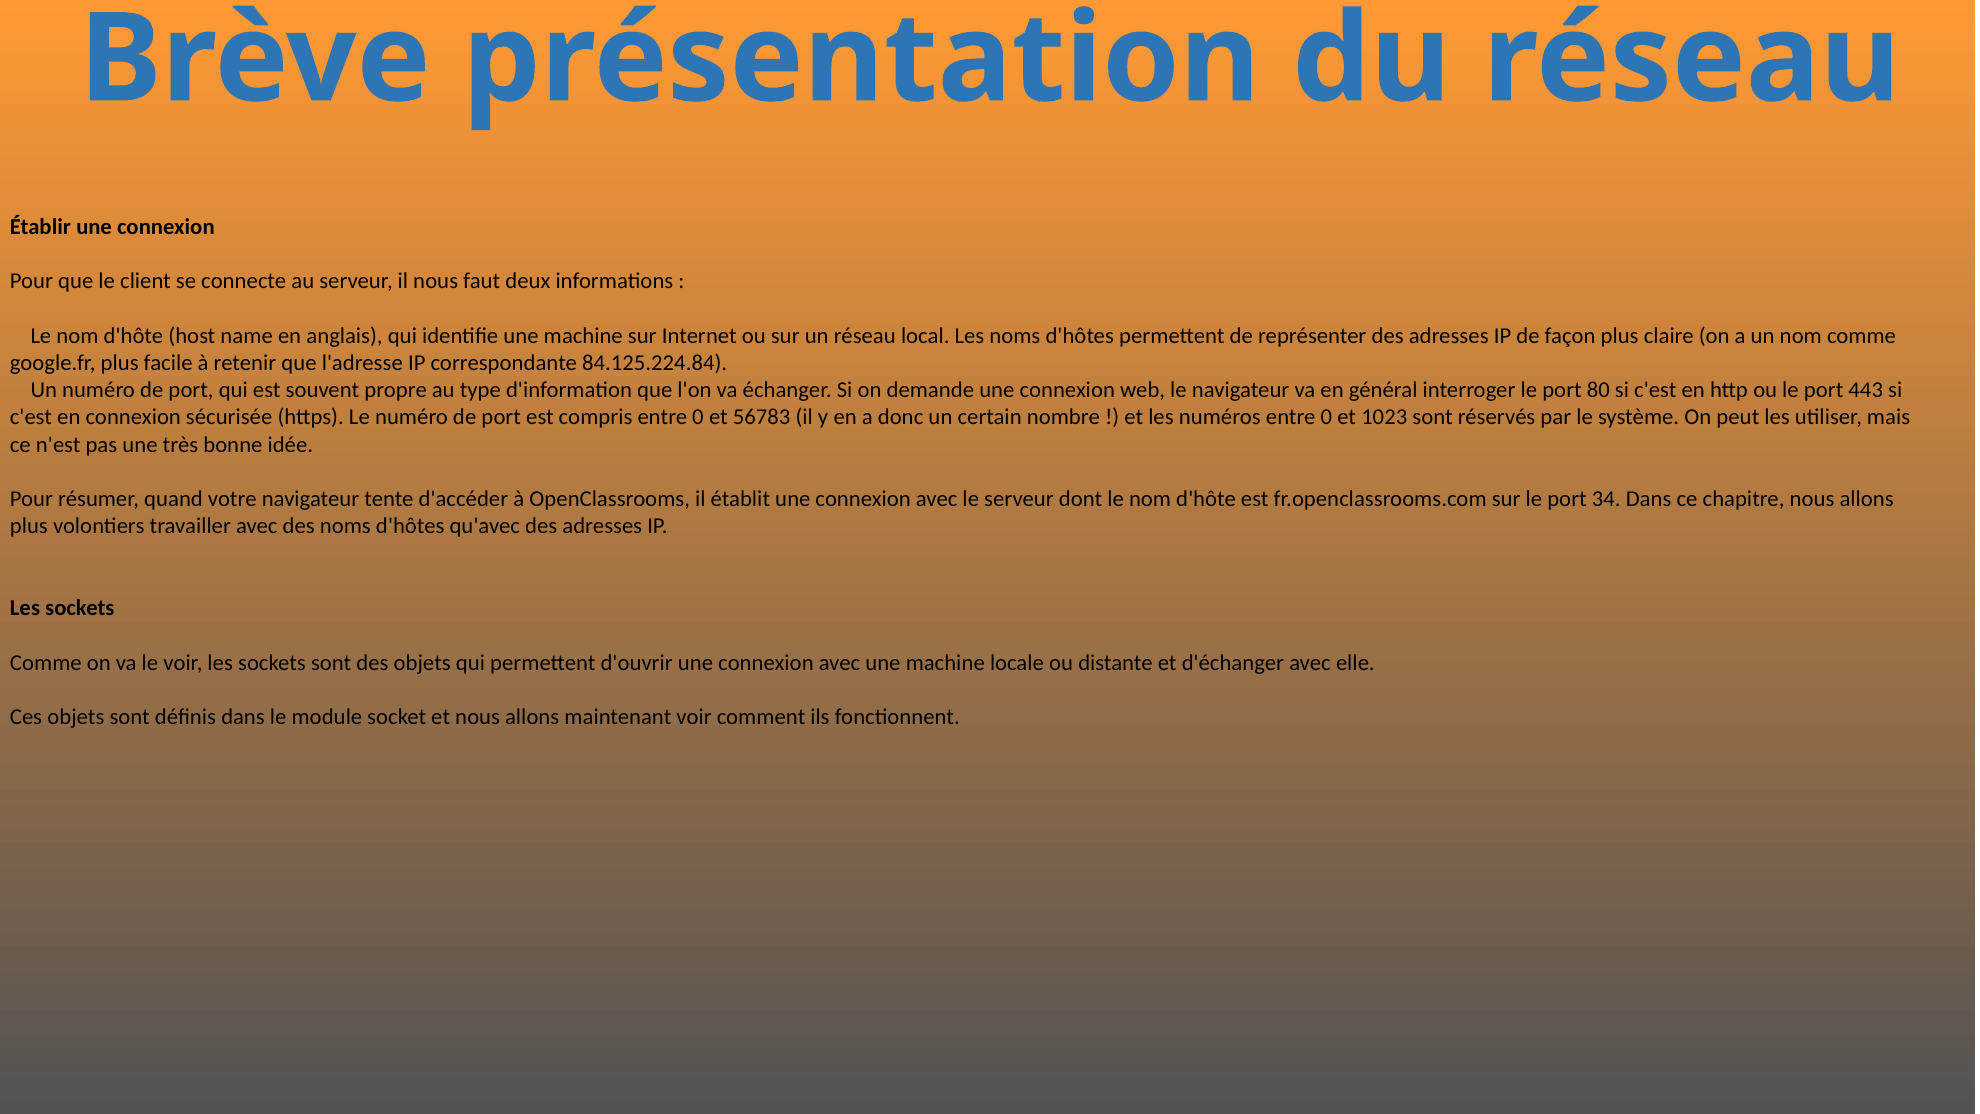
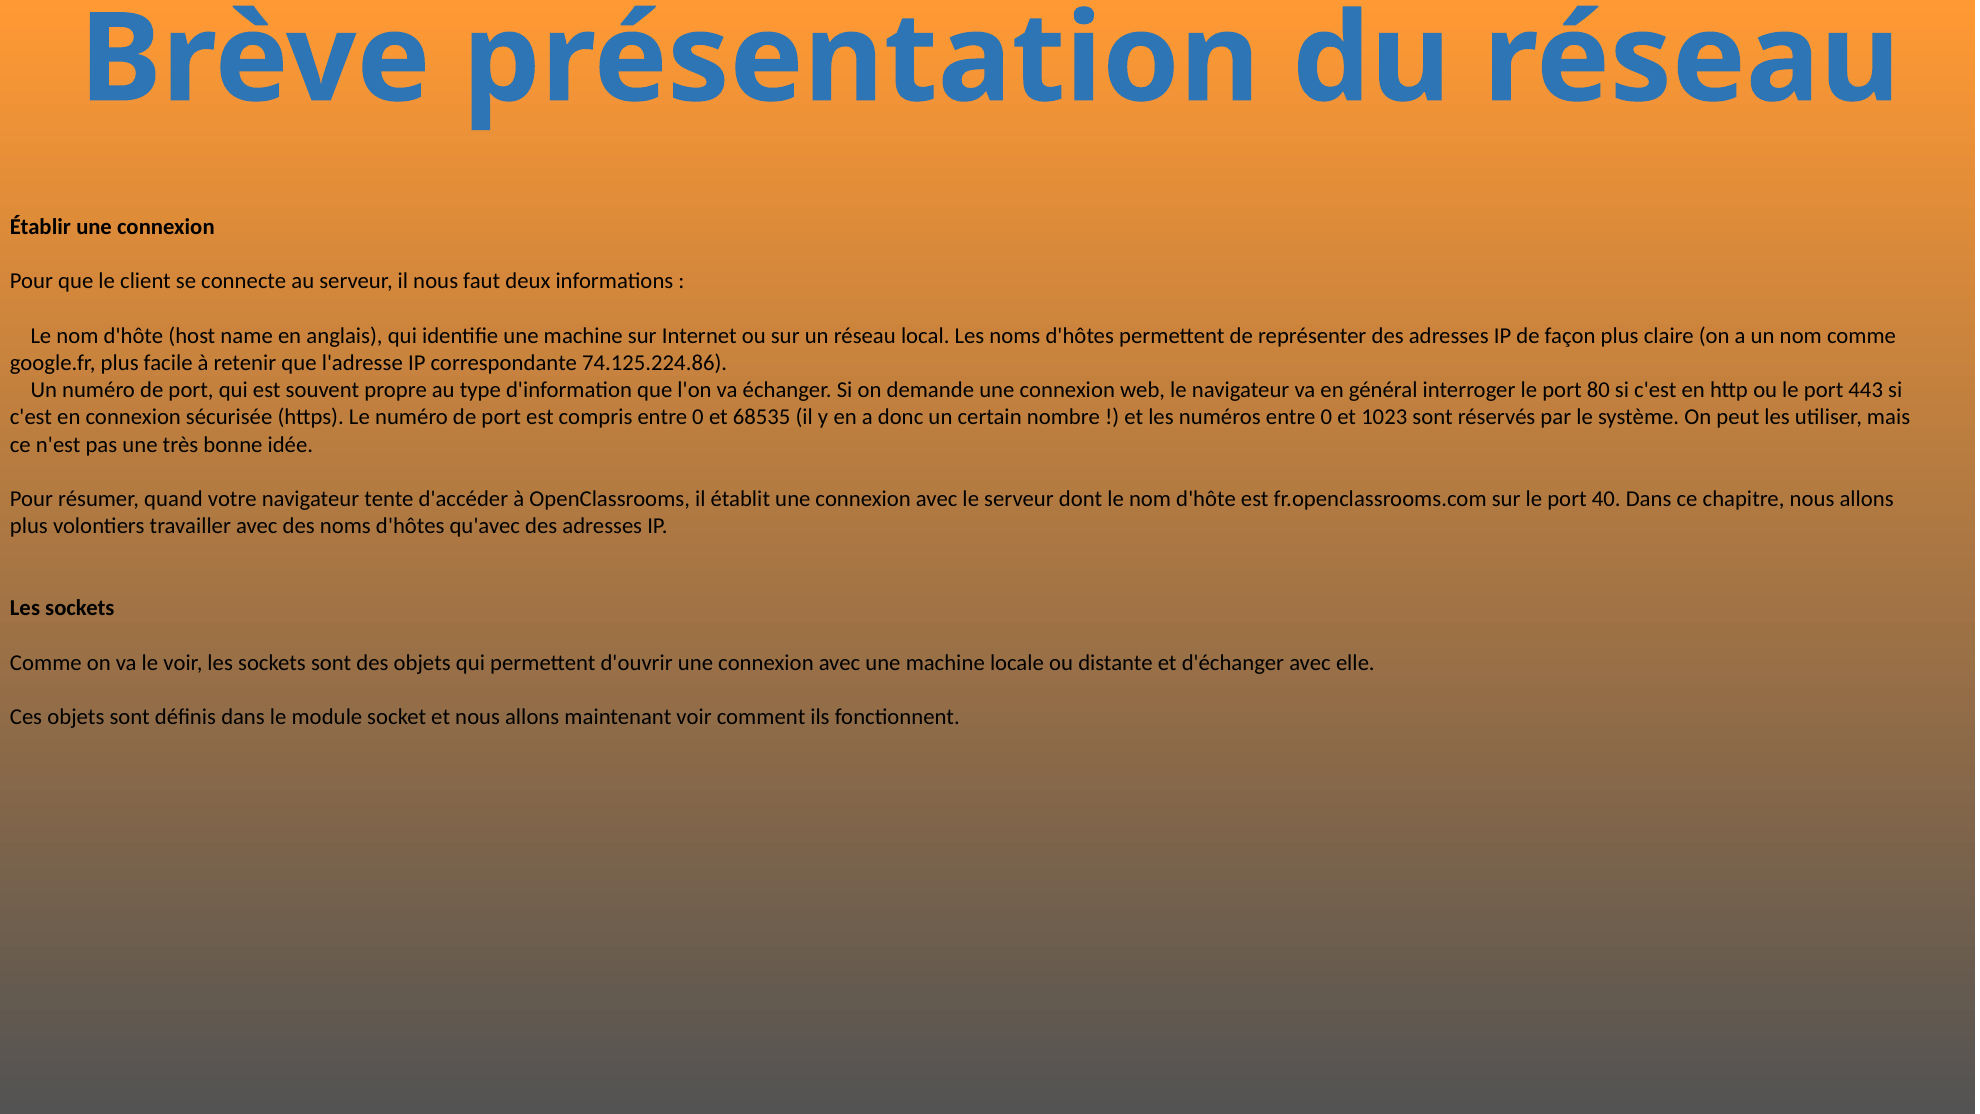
84.125.224.84: 84.125.224.84 -> 74.125.224.86 (655, 363)
56783: 56783 -> 68535 (762, 417)
34: 34 -> 40 (1606, 499)
